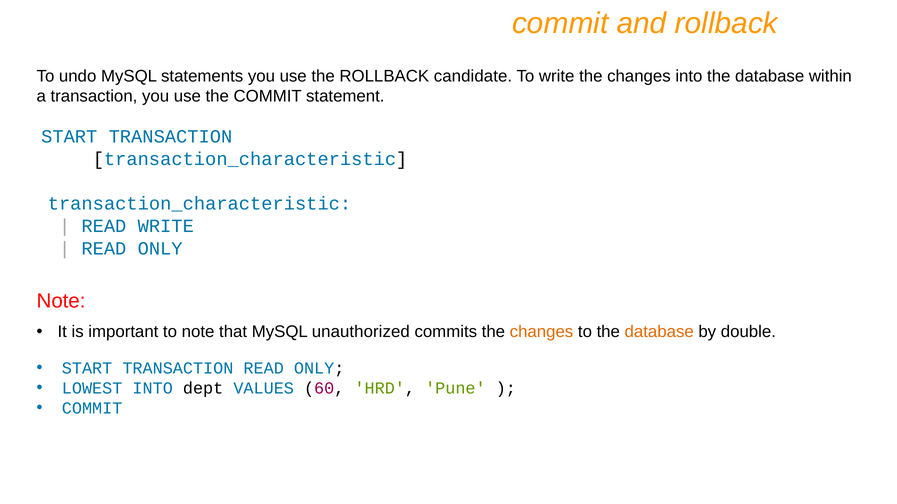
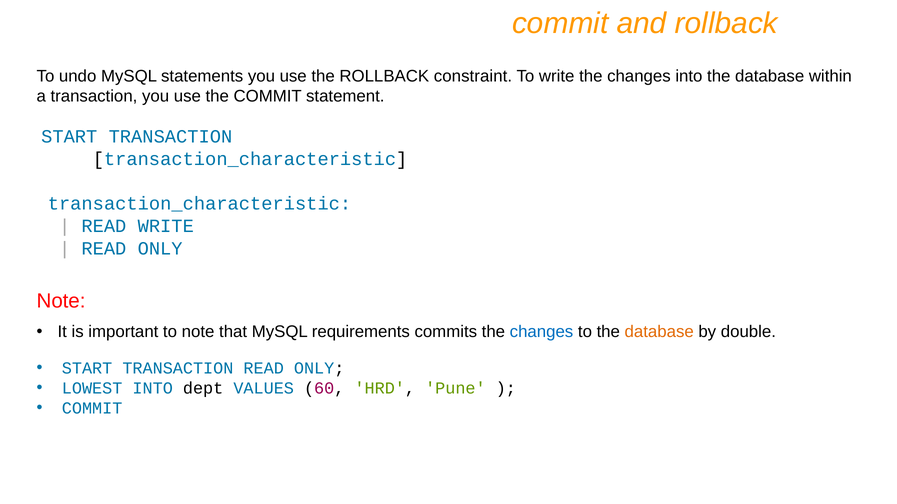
candidate: candidate -> constraint (473, 76)
unauthorized: unauthorized -> requirements (361, 332)
changes colour: orange -> blue (541, 332)
